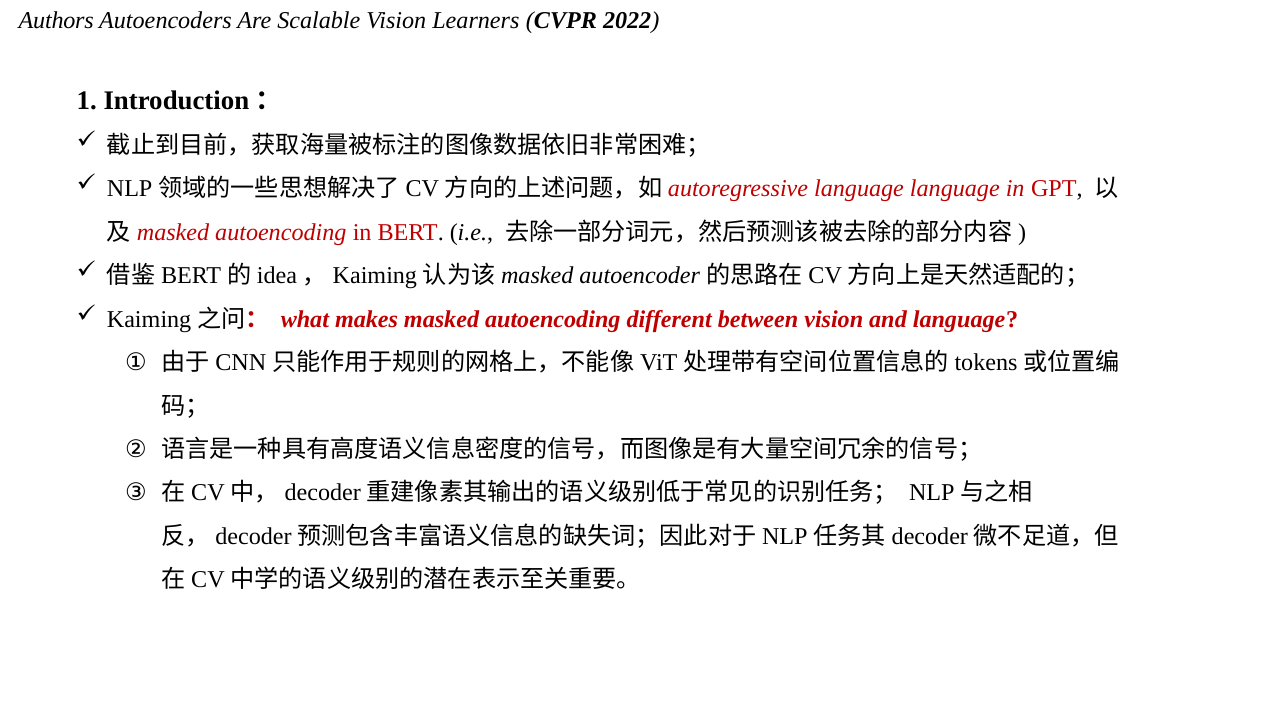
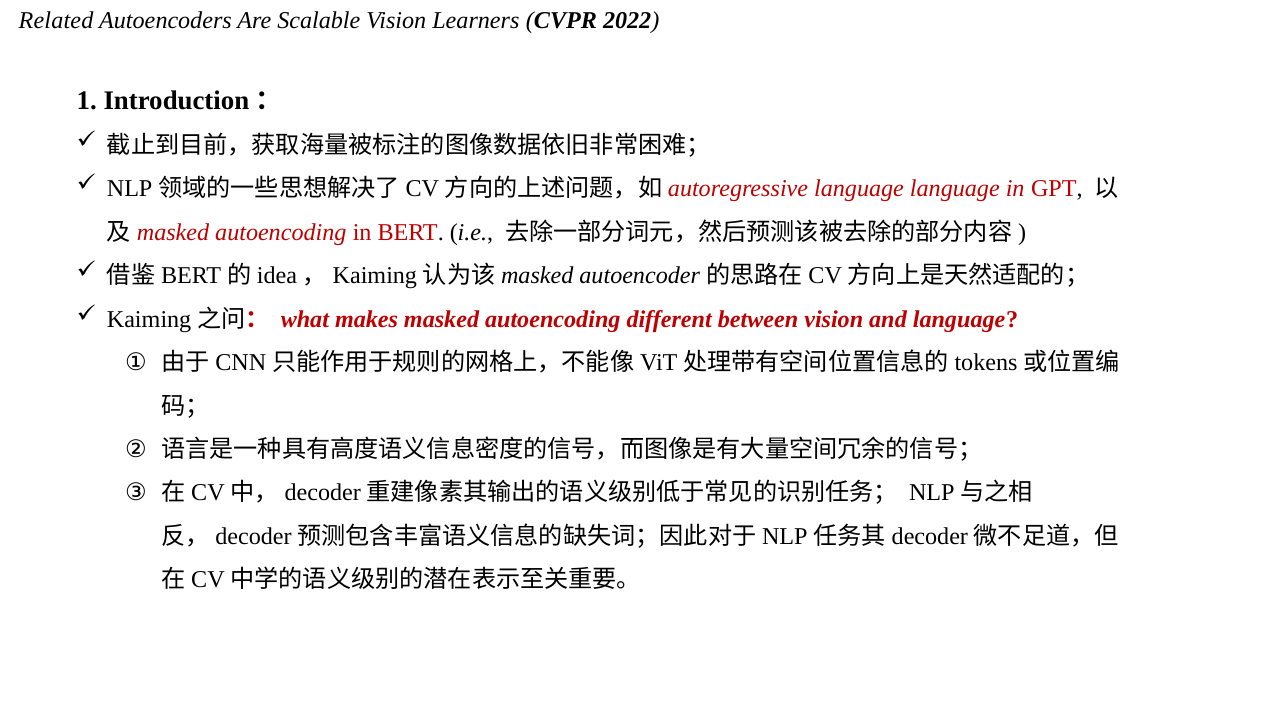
Authors: Authors -> Related (56, 21)
